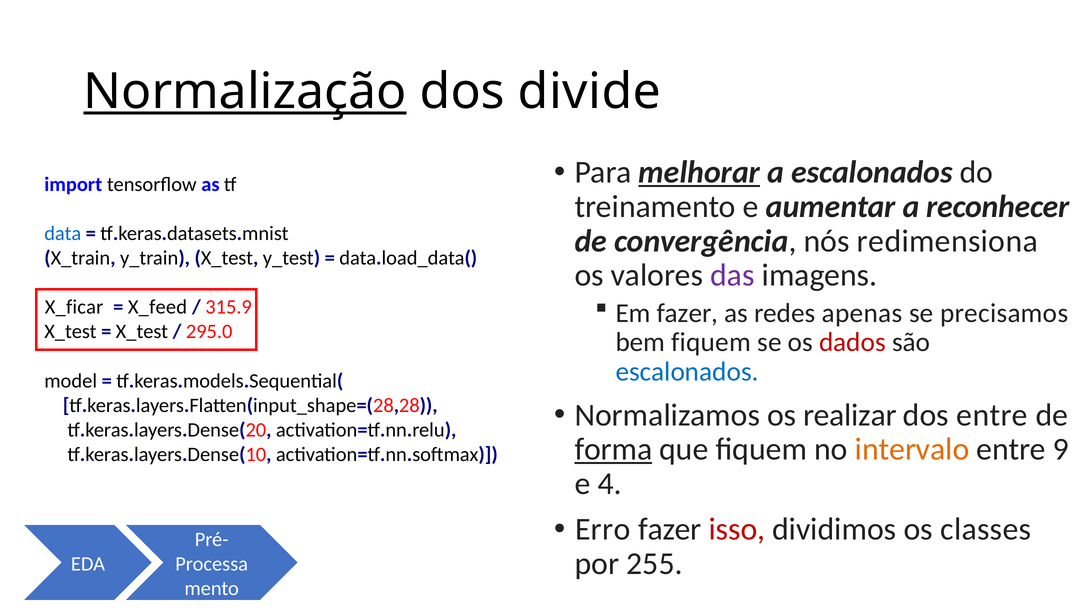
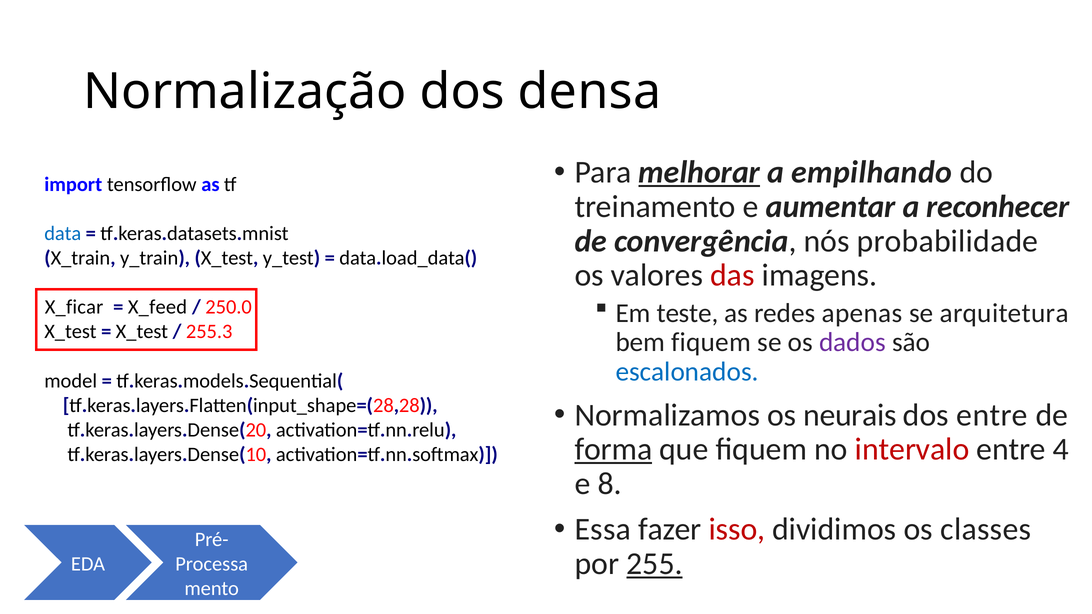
Normalização underline: present -> none (245, 92)
divide: divide -> densa (590, 92)
a escalonados: escalonados -> empilhando (872, 172)
redimensiona: redimensiona -> probabilidade (948, 241)
das colour: purple -> red (732, 275)
315.9: 315.9 -> 250.0 (229, 307)
Em fazer: fazer -> teste (688, 313)
precisamos: precisamos -> arquitetura (1004, 313)
295.0: 295.0 -> 255.3 (209, 332)
dados colour: red -> purple (852, 343)
realizar: realizar -> neurais (850, 415)
intervalo colour: orange -> red (912, 450)
9: 9 -> 4 (1061, 450)
4: 4 -> 8 (610, 484)
Erro: Erro -> Essa (603, 530)
255 underline: none -> present (655, 564)
